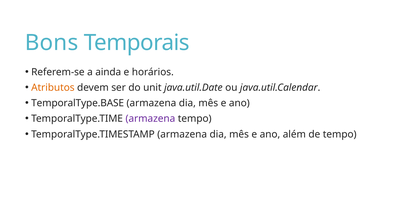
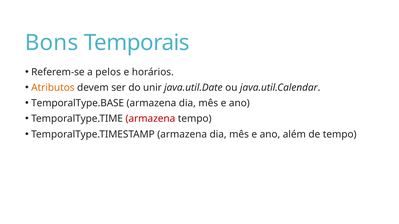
ainda: ainda -> pelos (108, 72)
unit: unit -> unir (152, 88)
armazena colour: purple -> red (150, 119)
